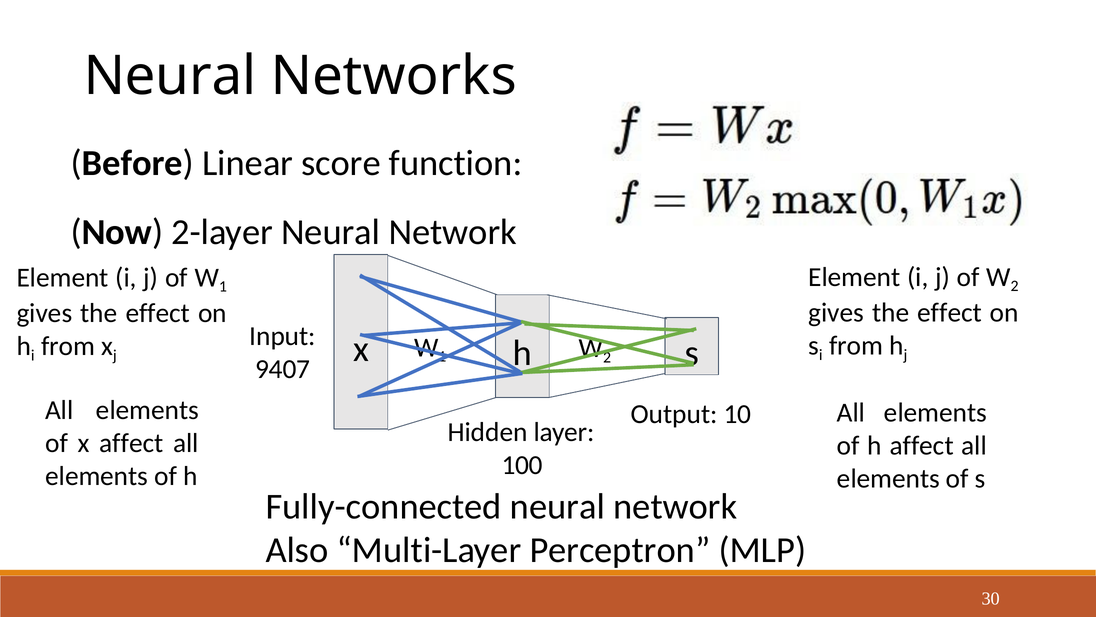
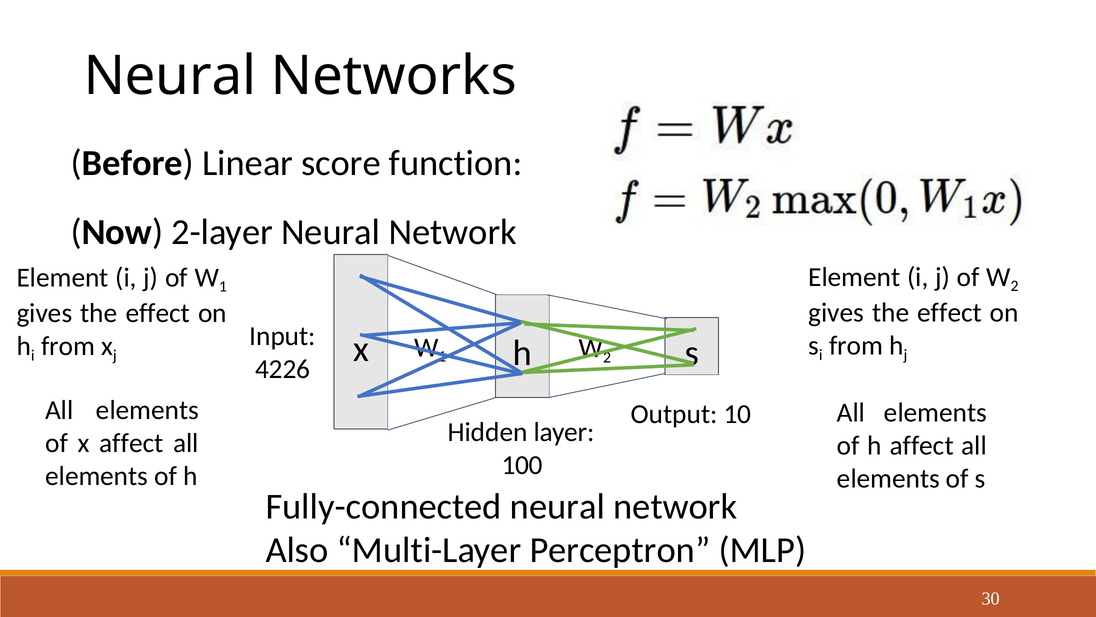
9407: 9407 -> 4226 (283, 369)
